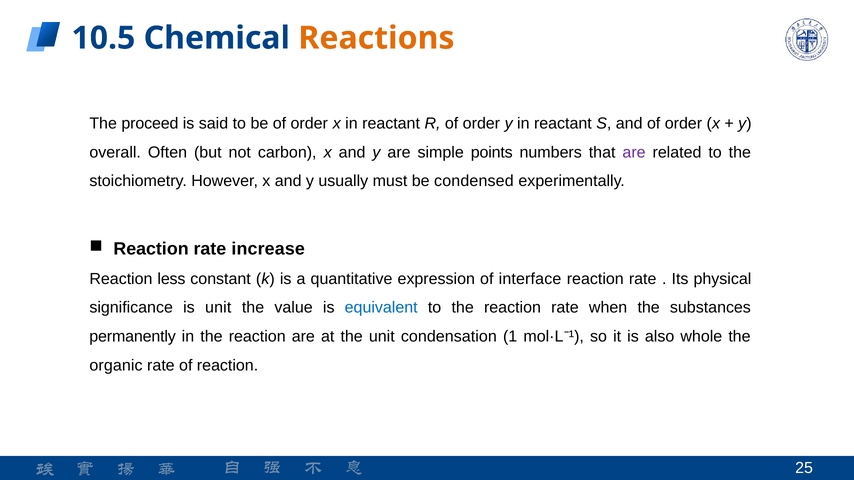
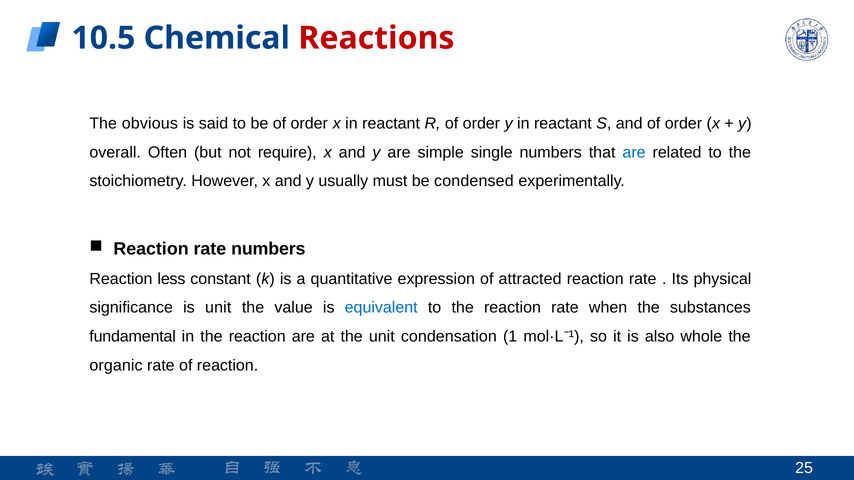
Reactions colour: orange -> red (376, 38)
proceed: proceed -> obvious (150, 124)
carbon: carbon -> require (287, 152)
points: points -> single (492, 152)
are colour: purple -> blue (634, 152)
rate increase: increase -> numbers (268, 249)
interface: interface -> attracted (530, 279)
permanently: permanently -> fundamental (133, 337)
